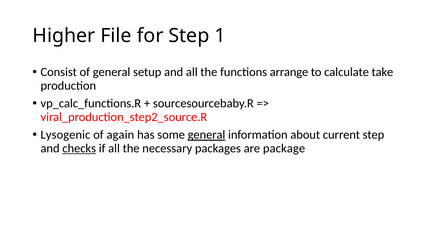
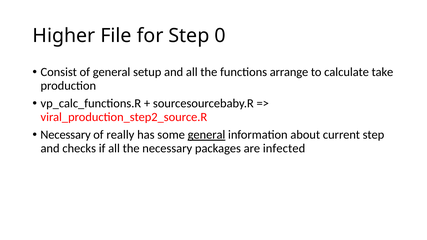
1: 1 -> 0 (220, 36)
Lysogenic: Lysogenic -> Necessary (66, 135)
again: again -> really (120, 135)
checks underline: present -> none (79, 148)
package: package -> infected (284, 148)
